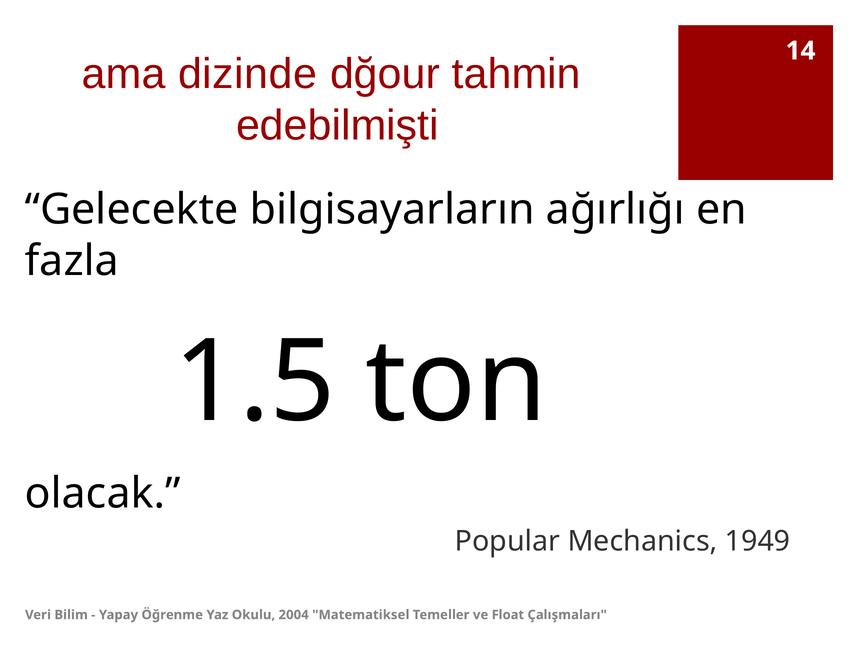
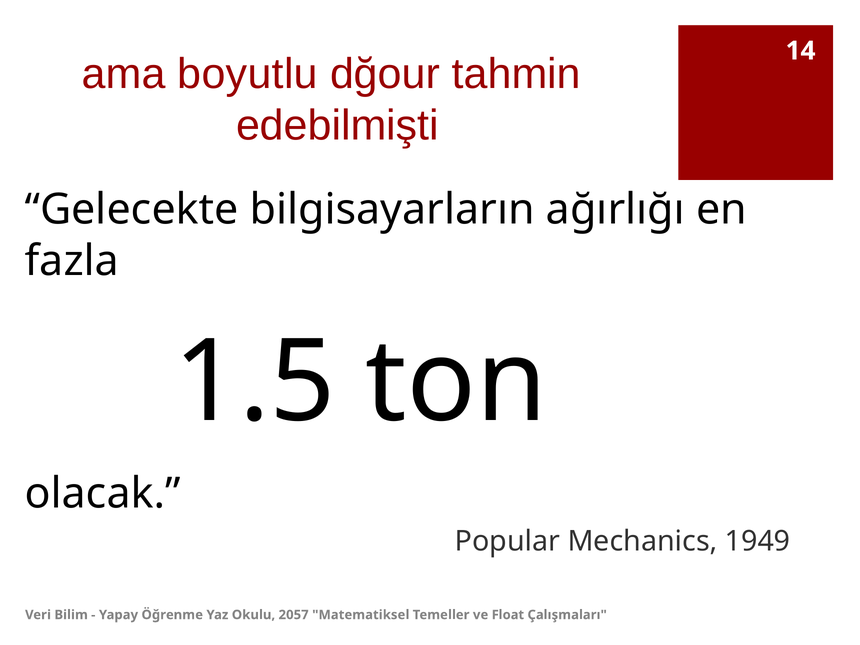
dizinde: dizinde -> boyutlu (248, 74)
2004: 2004 -> 2057 (294, 615)
